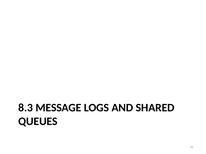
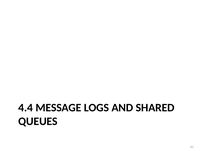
8.3: 8.3 -> 4.4 (26, 108)
